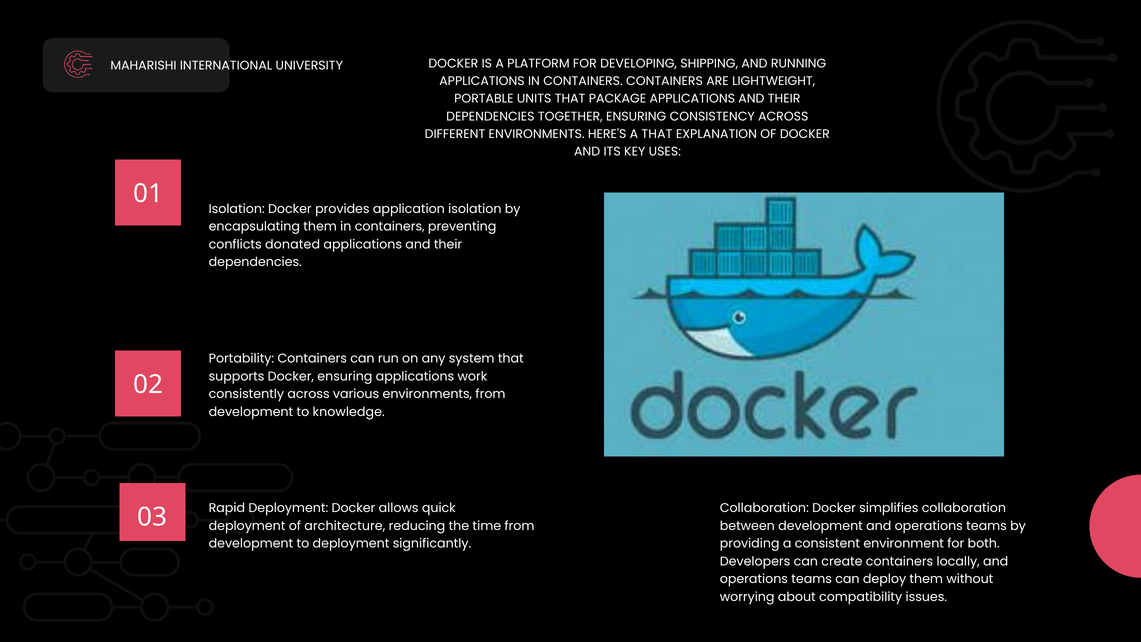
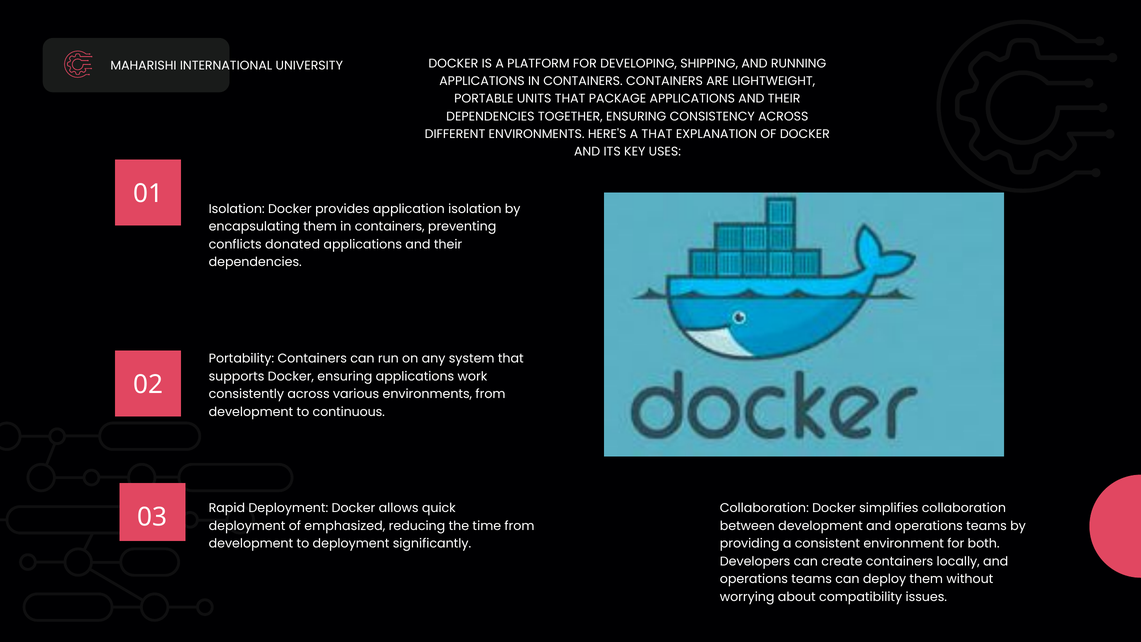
knowledge: knowledge -> continuous (349, 412)
architecture: architecture -> emphasized (345, 526)
